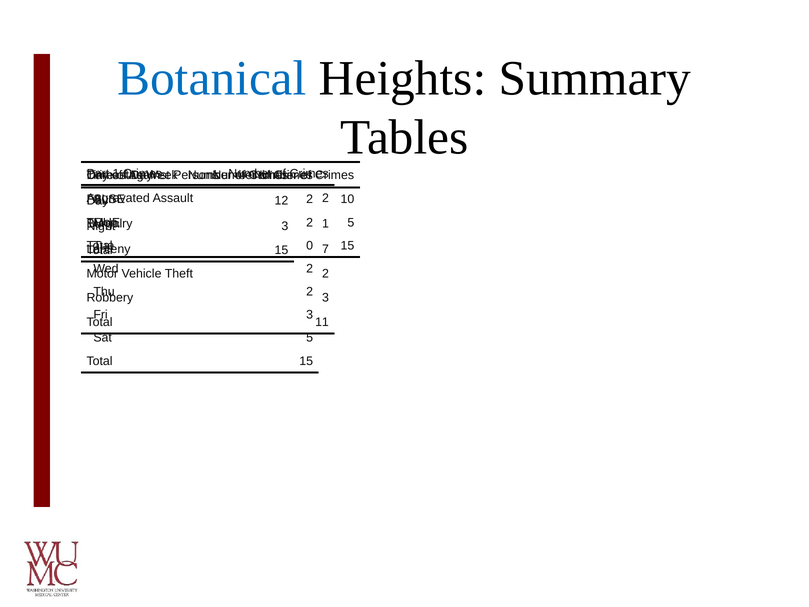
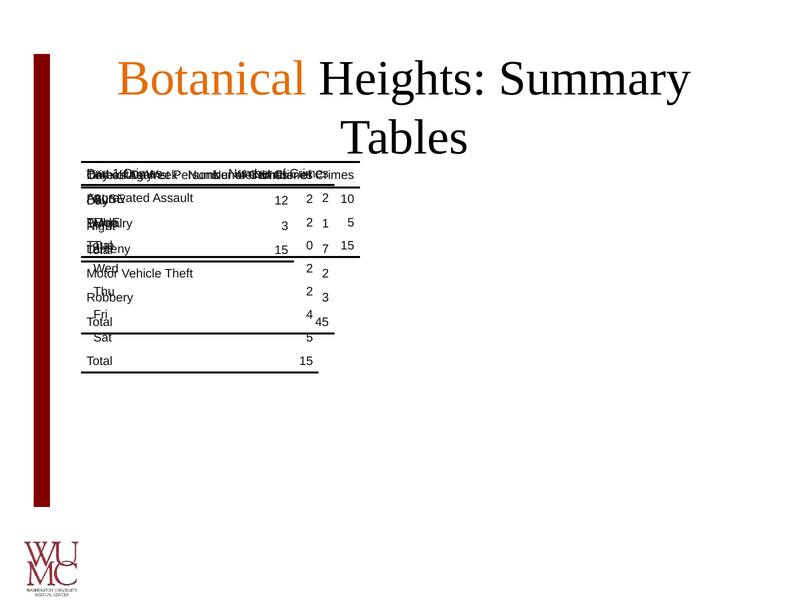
Botanical colour: blue -> orange (212, 78)
3: 3 -> 4 (310, 315)
11: 11 -> 45 (322, 322)
